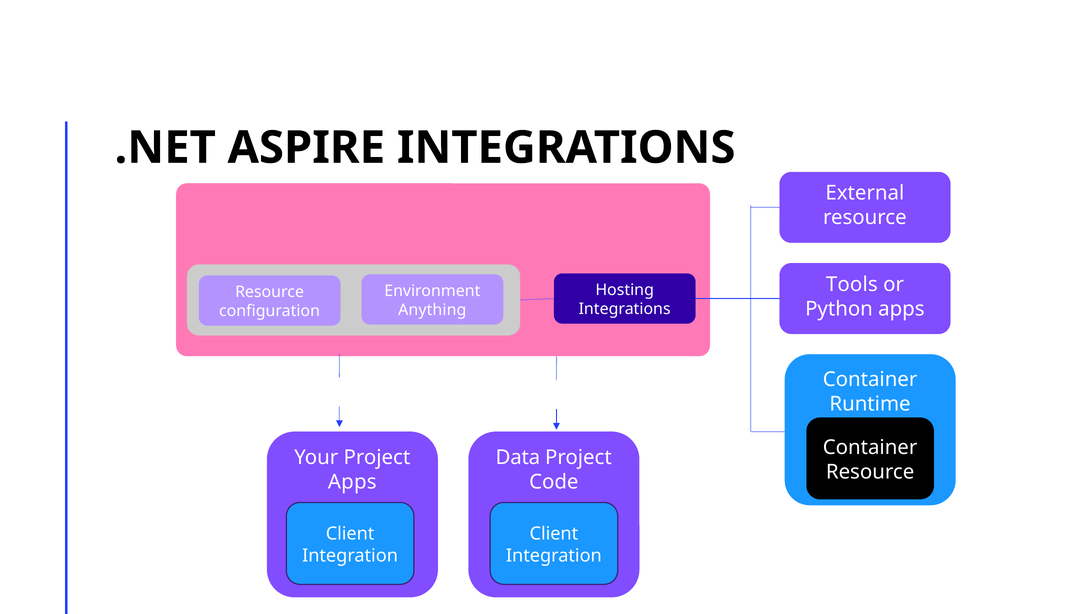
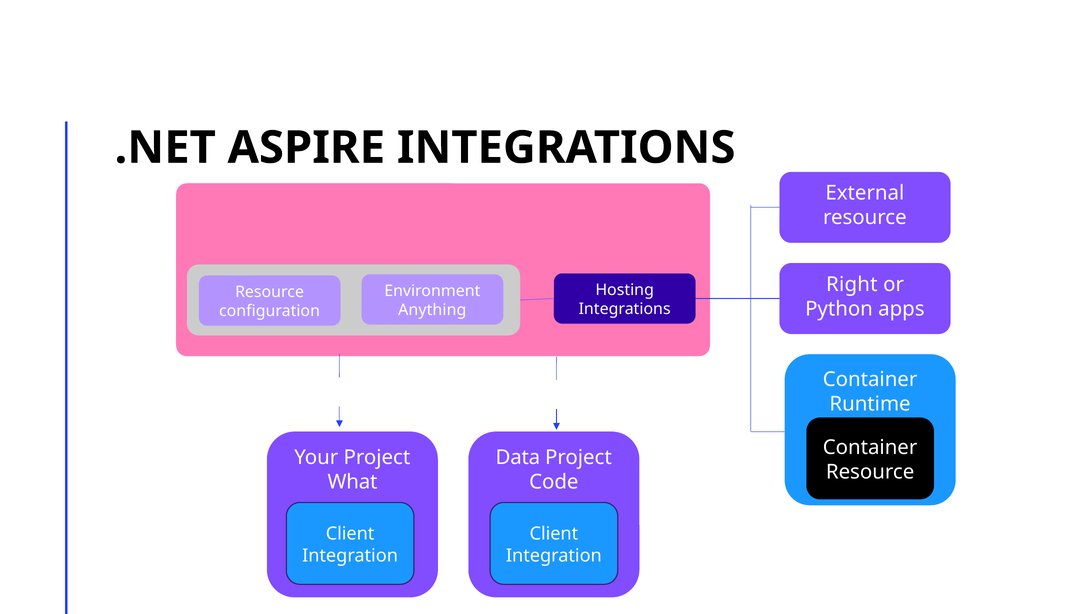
Tools: Tools -> Right (852, 284)
Apps: Apps -> What (352, 482)
